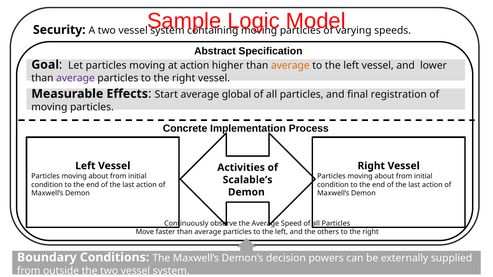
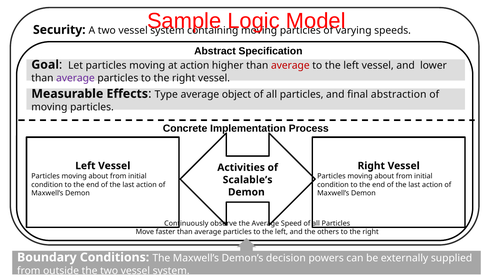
average colour: orange -> red (290, 65)
Start: Start -> Type (166, 95)
global: global -> object (236, 95)
registration: registration -> abstraction (399, 95)
